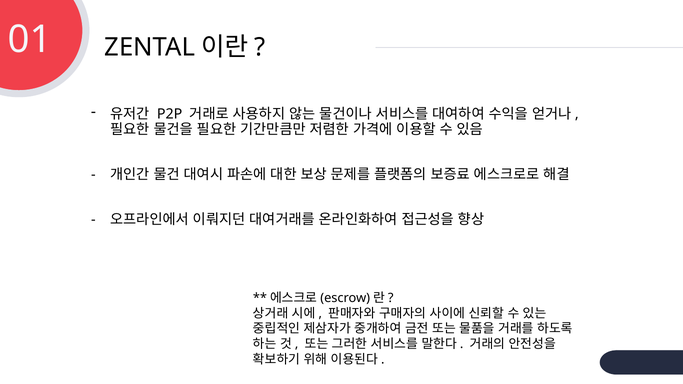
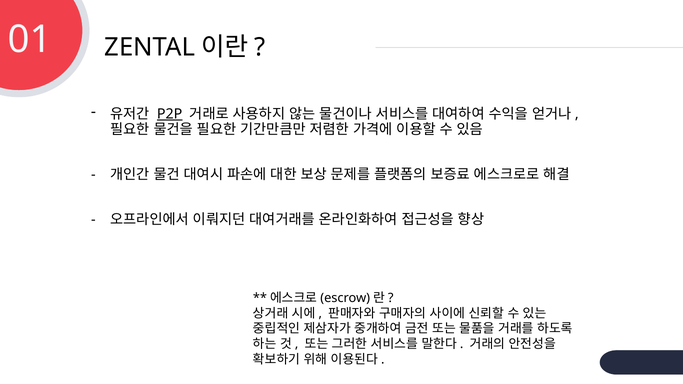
P2P underline: none -> present (170, 114)
